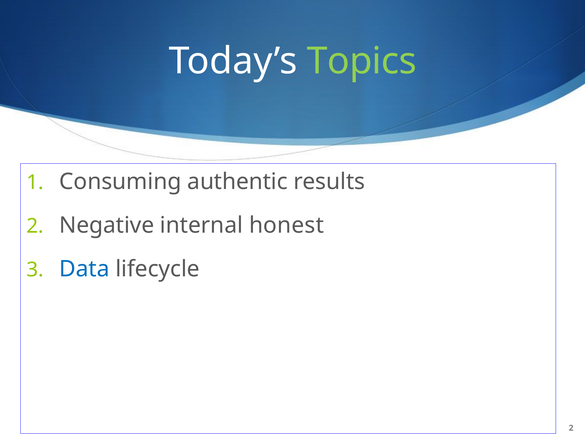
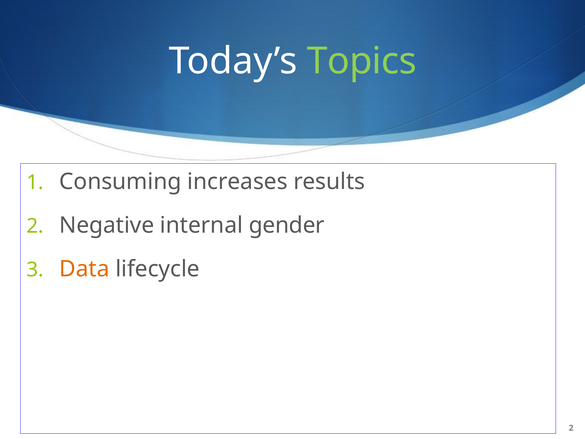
authentic: authentic -> increases (237, 182)
honest: honest -> gender (287, 225)
Data colour: blue -> orange (84, 269)
